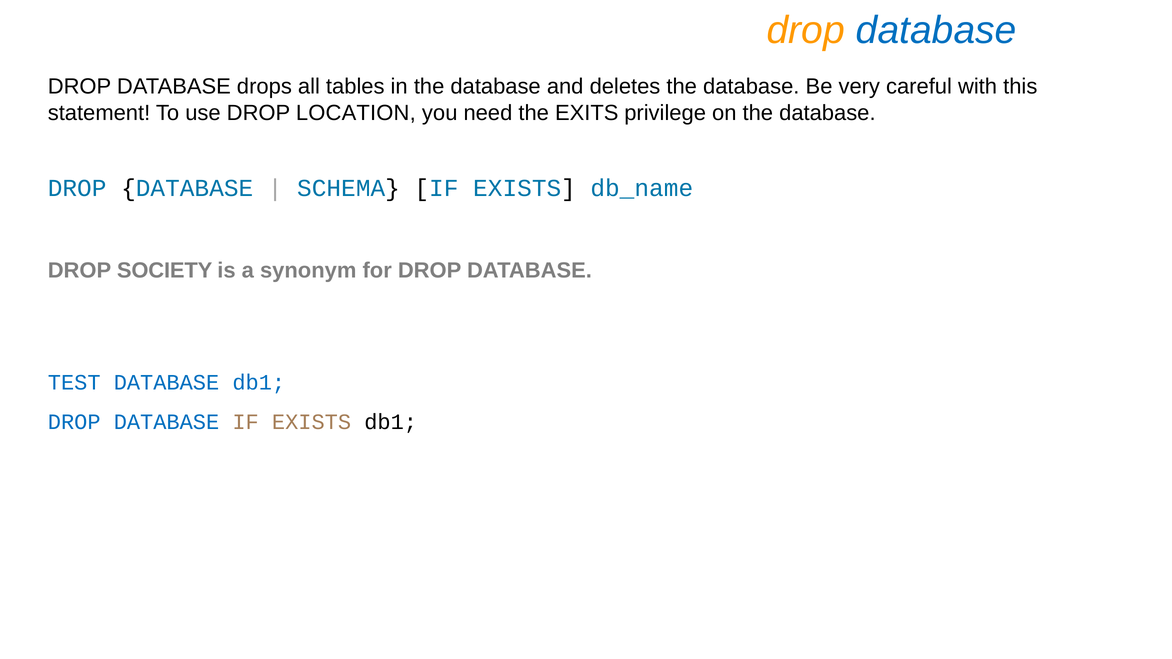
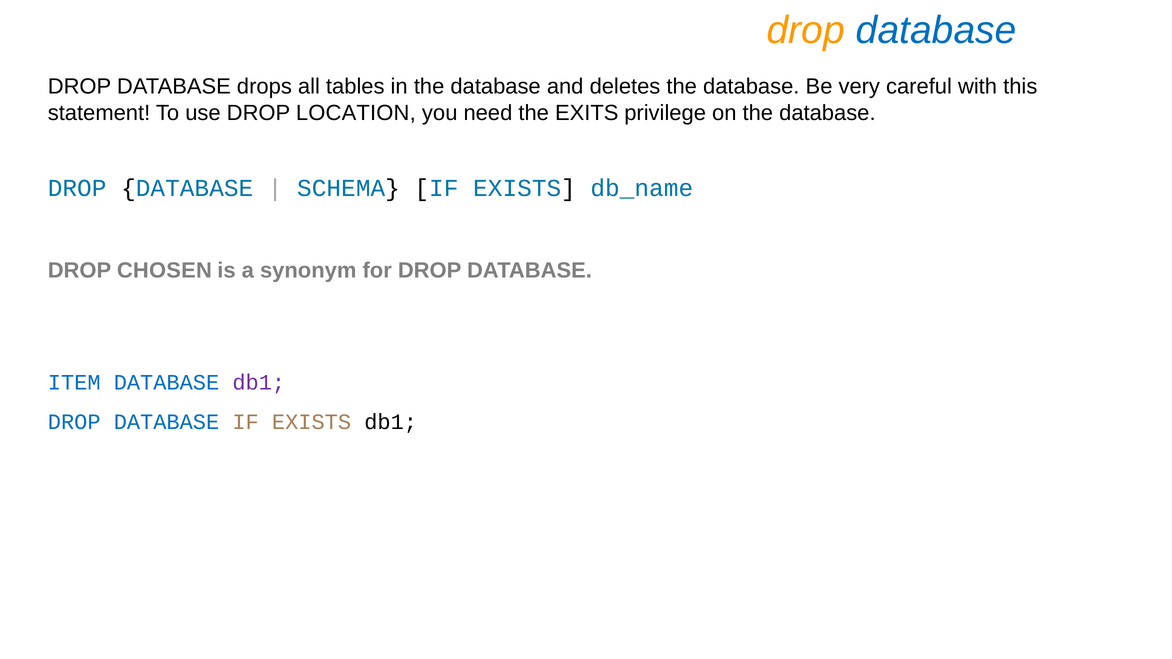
SOCIETY: SOCIETY -> CHOSEN (164, 271)
TEST: TEST -> ITEM (74, 383)
db1 colour: blue -> purple (259, 383)
